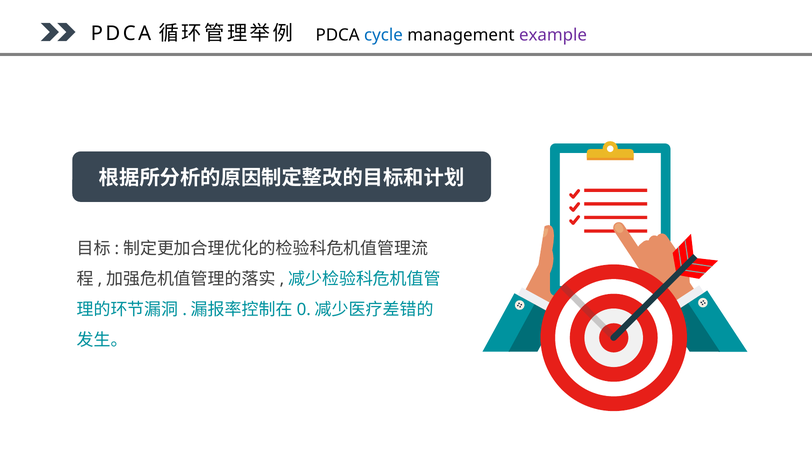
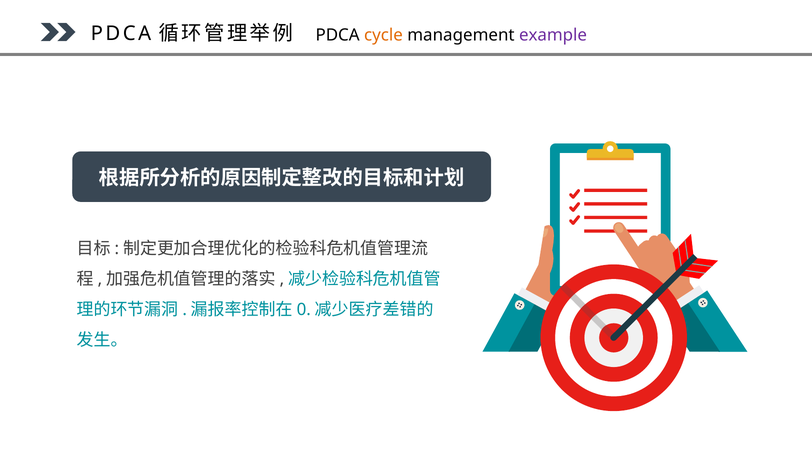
cycle colour: blue -> orange (383, 35)
